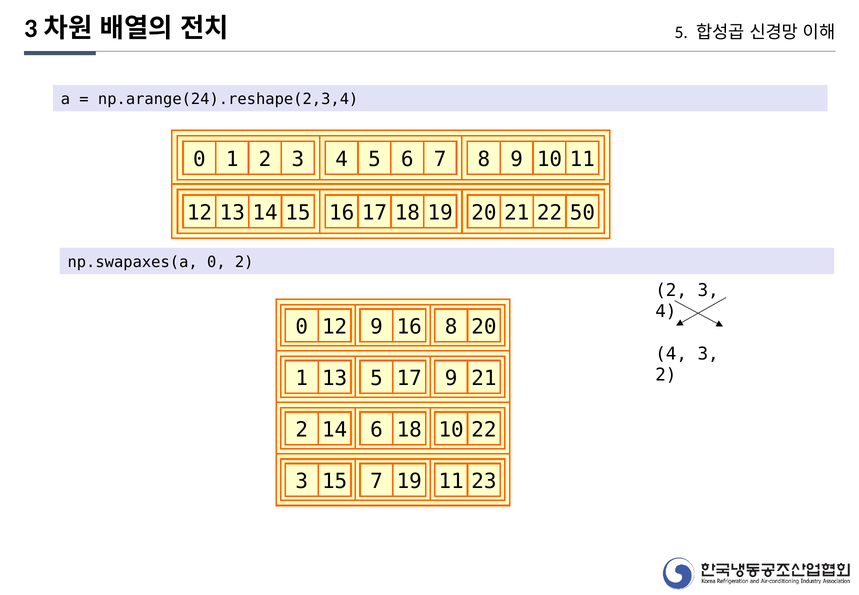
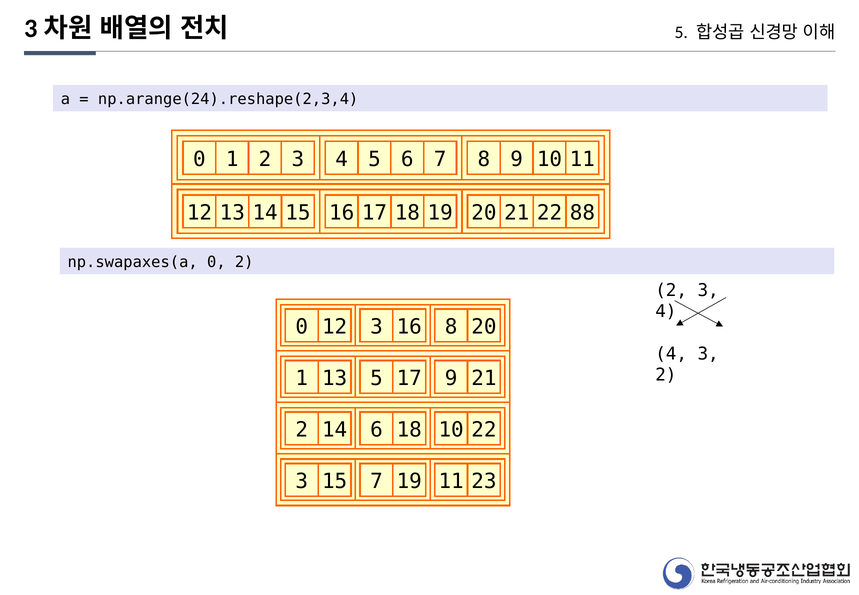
50: 50 -> 88 (582, 213)
12 9: 9 -> 3 (376, 327)
